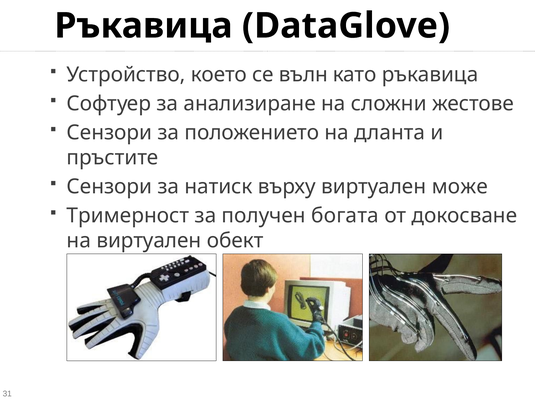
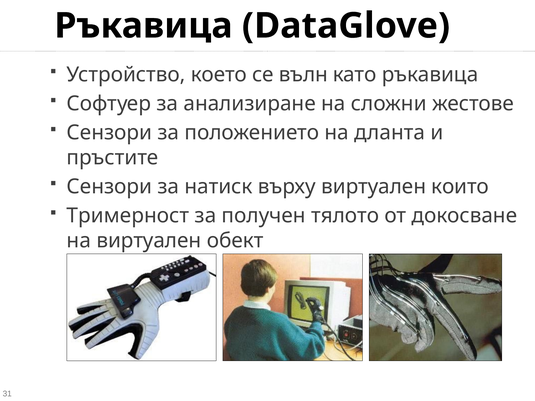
може: може -> които (460, 187)
богата: богата -> тялото (345, 216)
